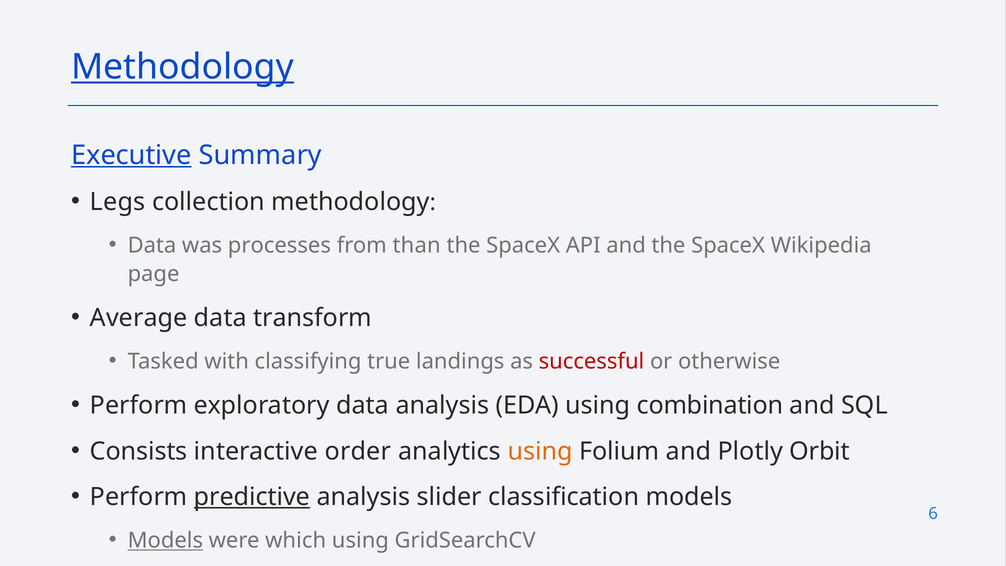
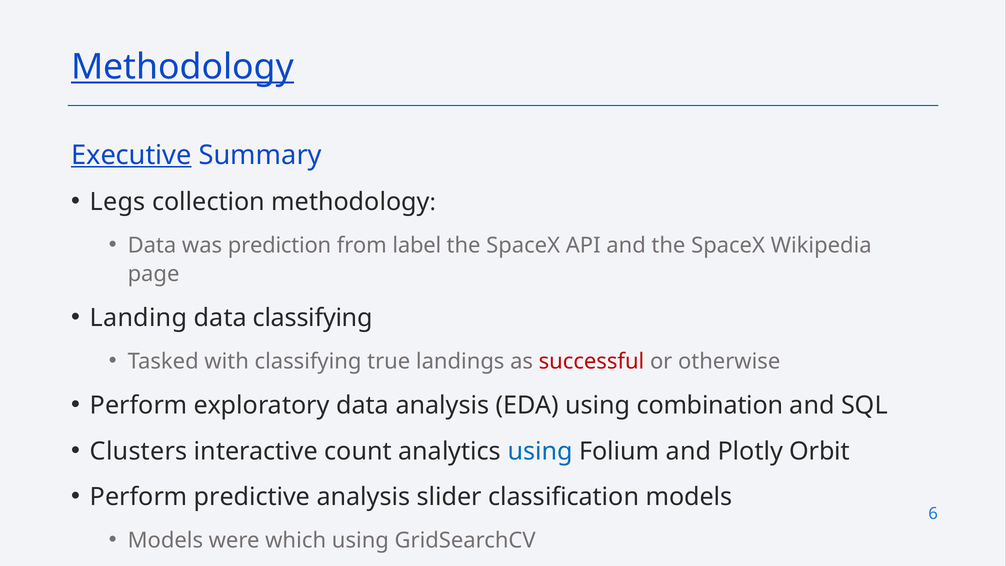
processes: processes -> prediction (280, 245)
than: than -> label (417, 245)
Average: Average -> Landing (139, 318)
data transform: transform -> classifying (313, 318)
Consists: Consists -> Clusters (139, 451)
order: order -> count (358, 451)
using colour: orange -> blue (540, 451)
predictive underline: present -> none (252, 497)
Models underline: present -> none (165, 540)
